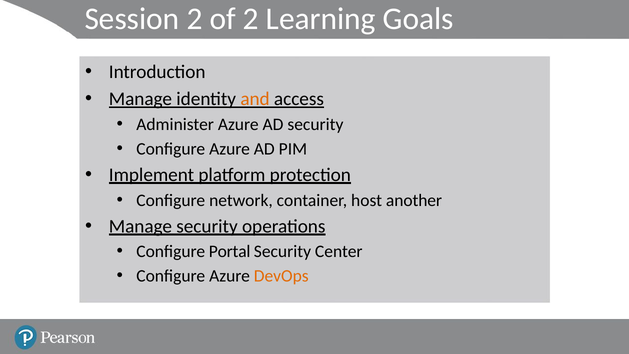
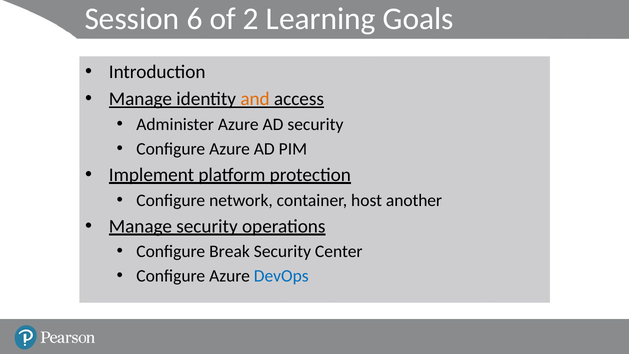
Session 2: 2 -> 6 (194, 19)
Portal: Portal -> Break (230, 252)
DevOps colour: orange -> blue (281, 276)
